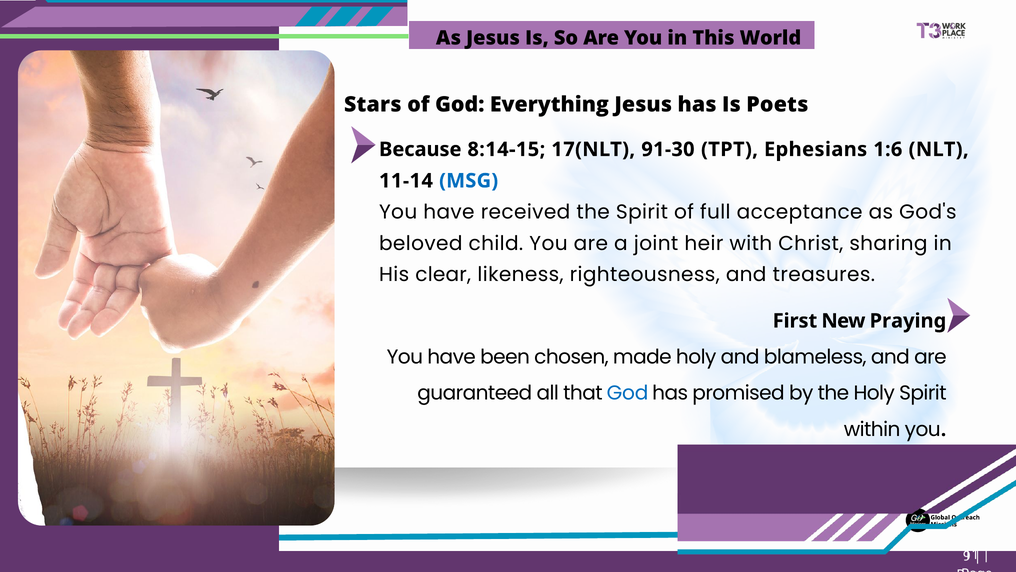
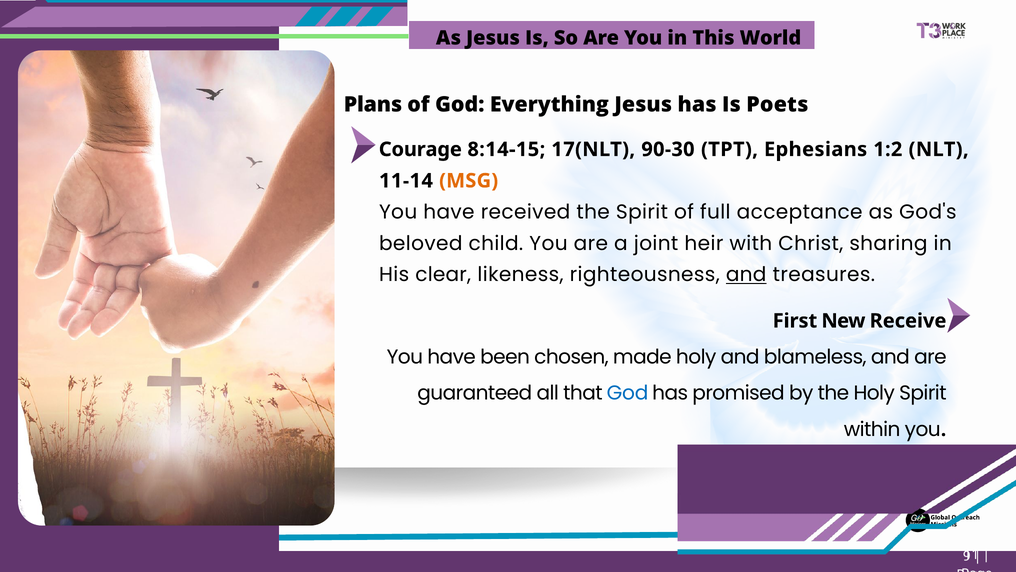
Stars: Stars -> Plans (373, 104)
Because: Because -> Courage (420, 149)
91-30: 91-30 -> 90-30 (668, 149)
1:6: 1:6 -> 1:2 (888, 149)
MSG colour: blue -> orange (469, 181)
and underline: none -> present (746, 275)
Praying: Praying -> Receive (908, 321)
